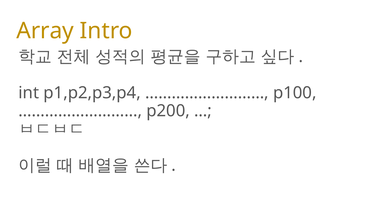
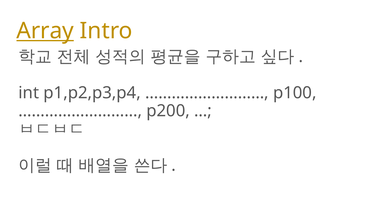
Array underline: none -> present (45, 31)
